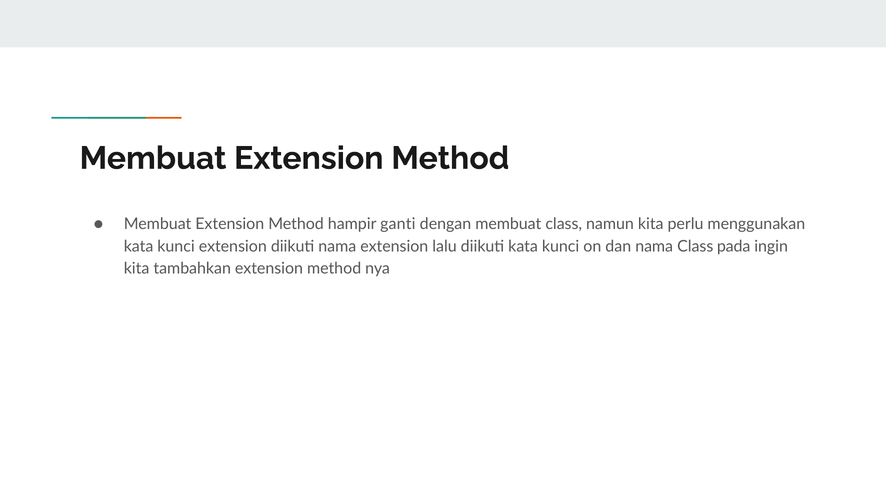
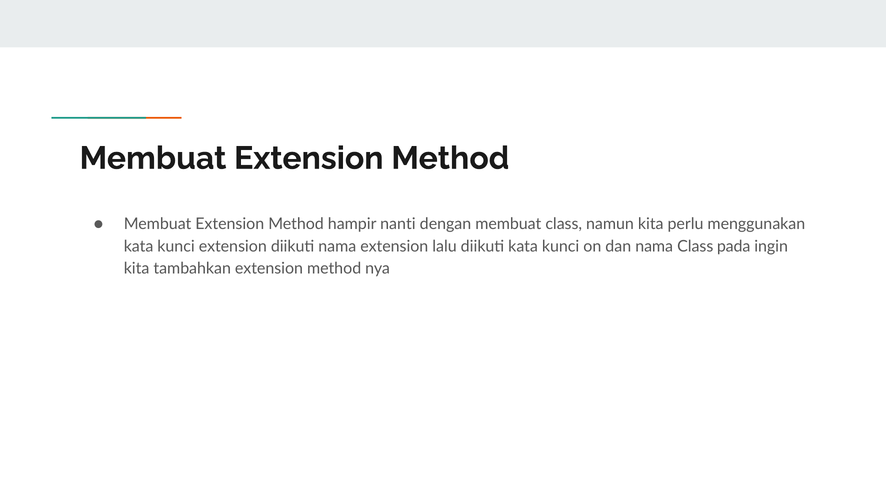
ganti: ganti -> nanti (398, 224)
